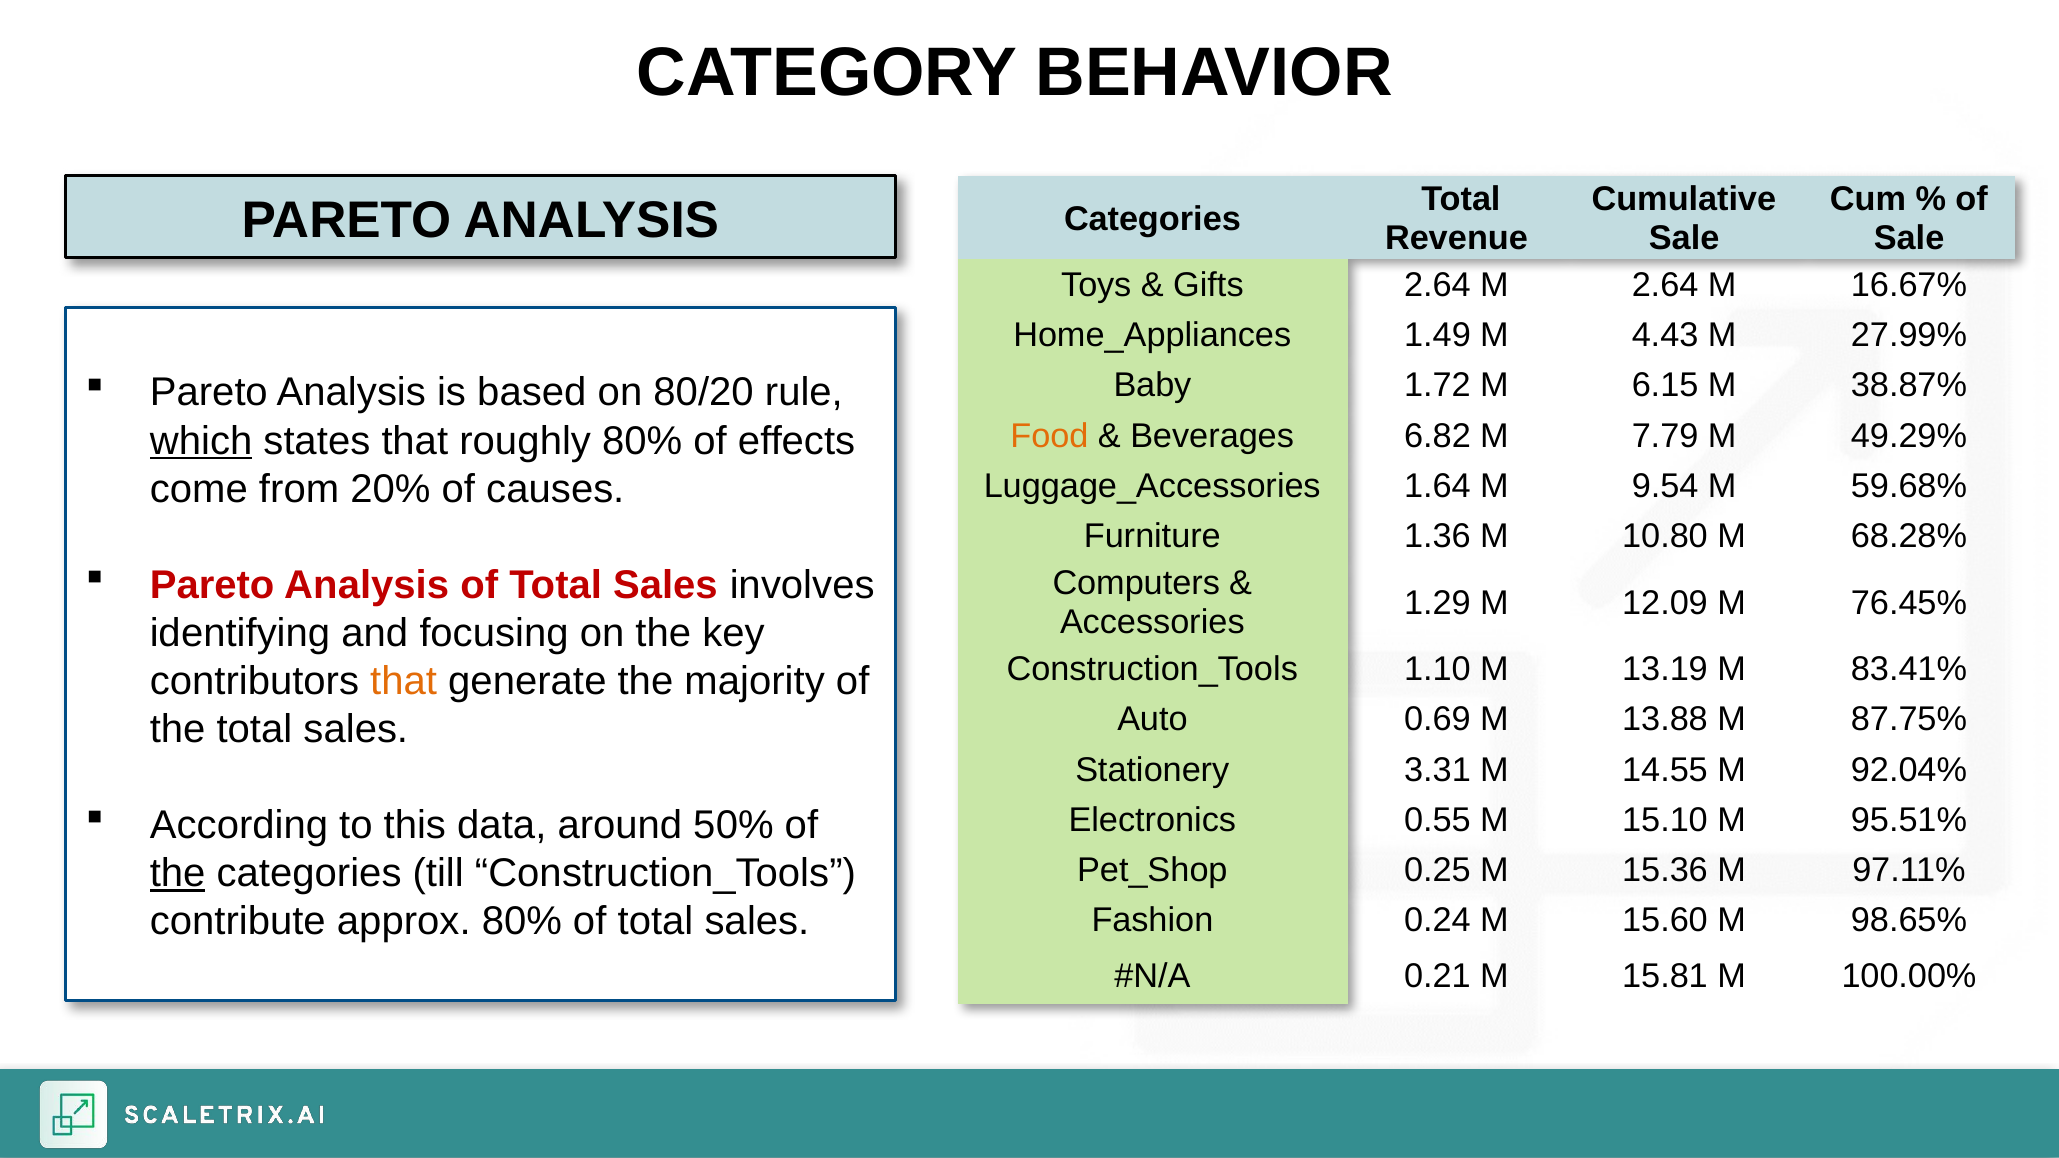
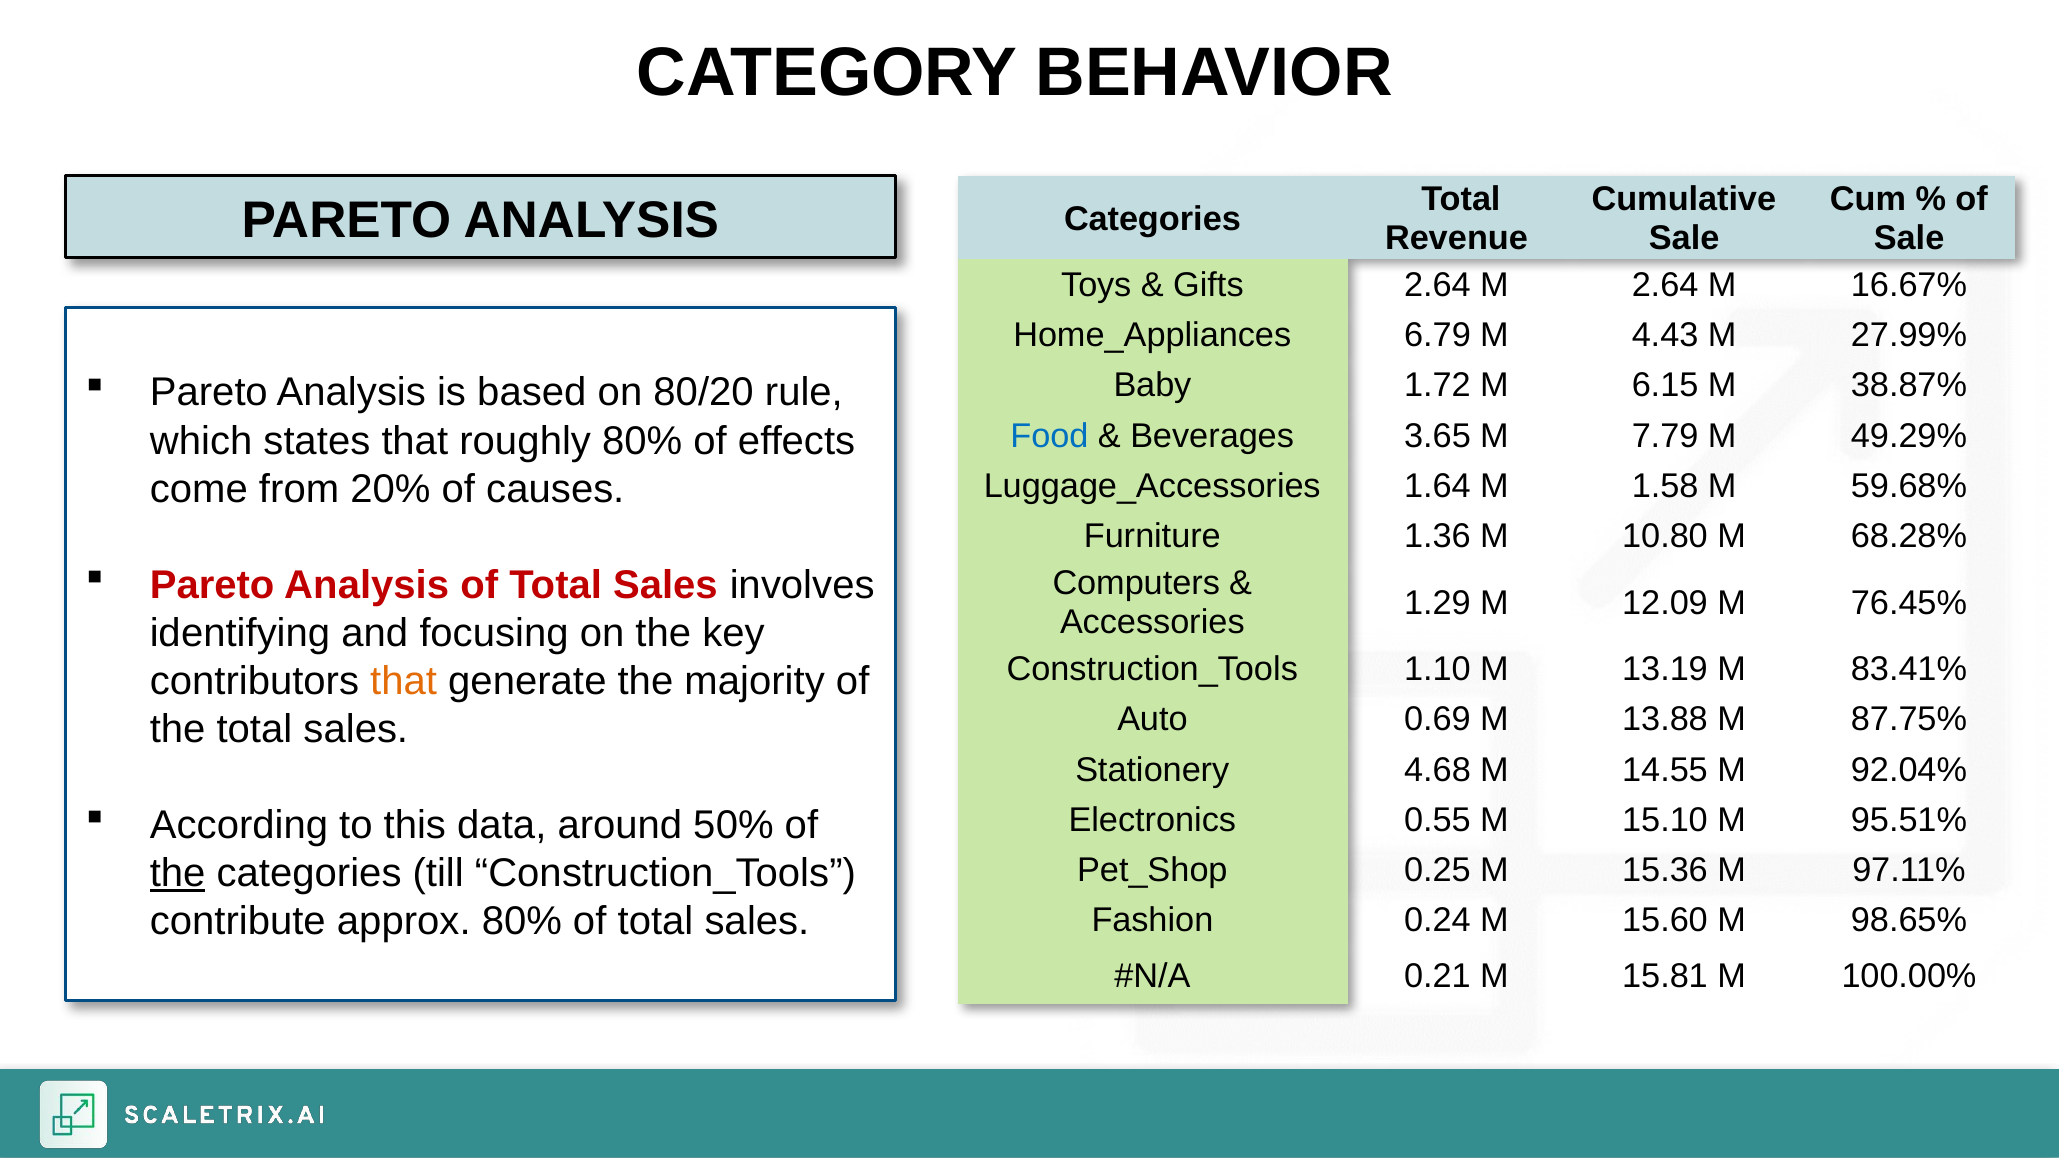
1.49: 1.49 -> 6.79 (1437, 335)
Food colour: orange -> blue (1049, 436)
6.82: 6.82 -> 3.65 (1437, 436)
which underline: present -> none (201, 441)
9.54: 9.54 -> 1.58 (1665, 486)
3.31: 3.31 -> 4.68 (1437, 770)
